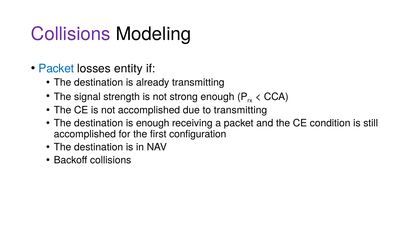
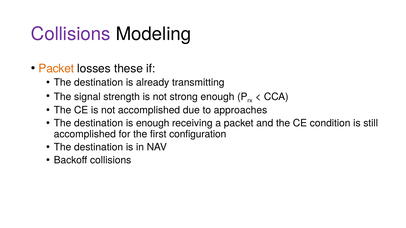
Packet colour: blue -> orange (56, 69)
entity: entity -> these (129, 69)
to transmitting: transmitting -> approaches (240, 110)
